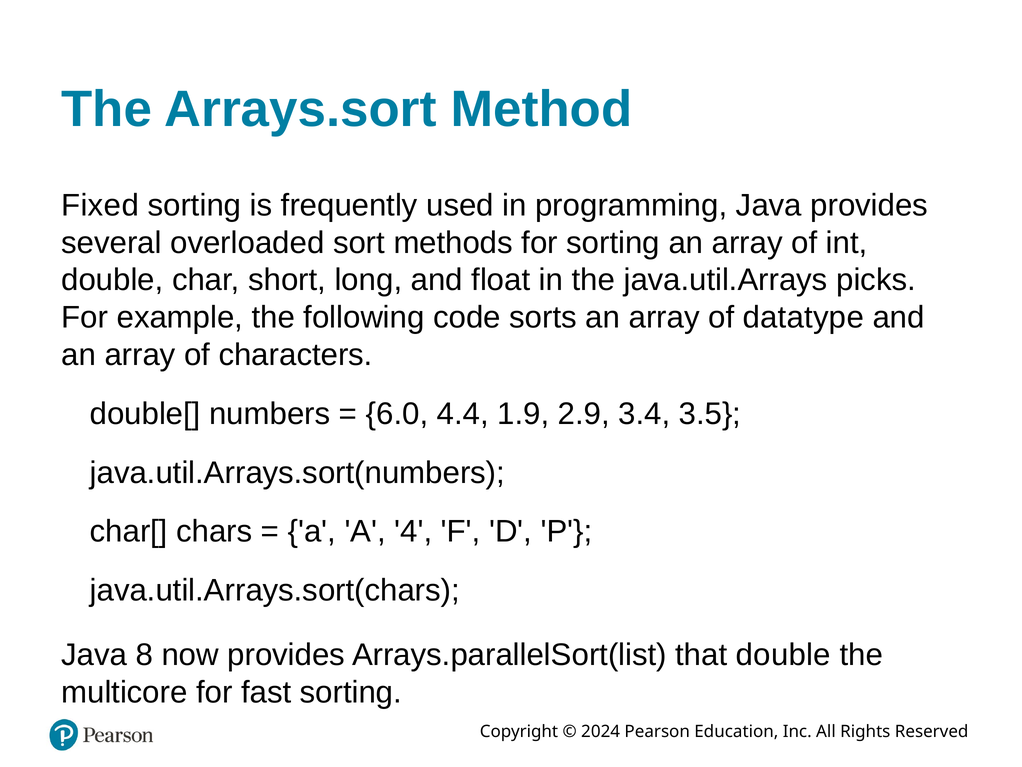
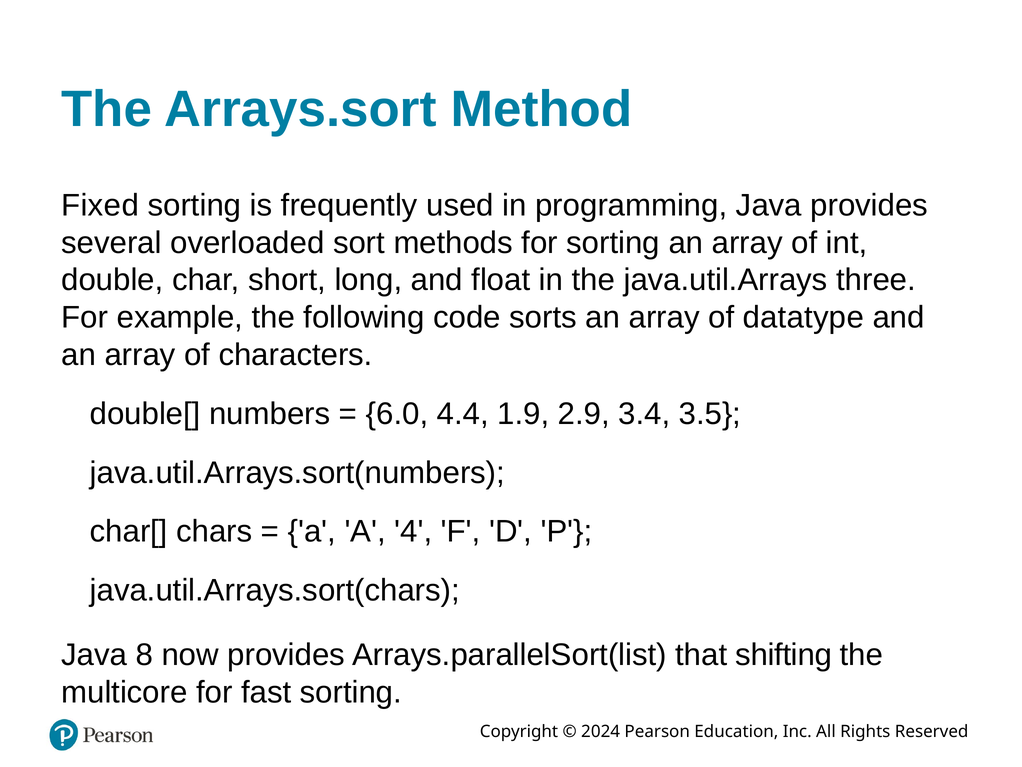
picks: picks -> three (876, 280)
that double: double -> shifting (784, 655)
